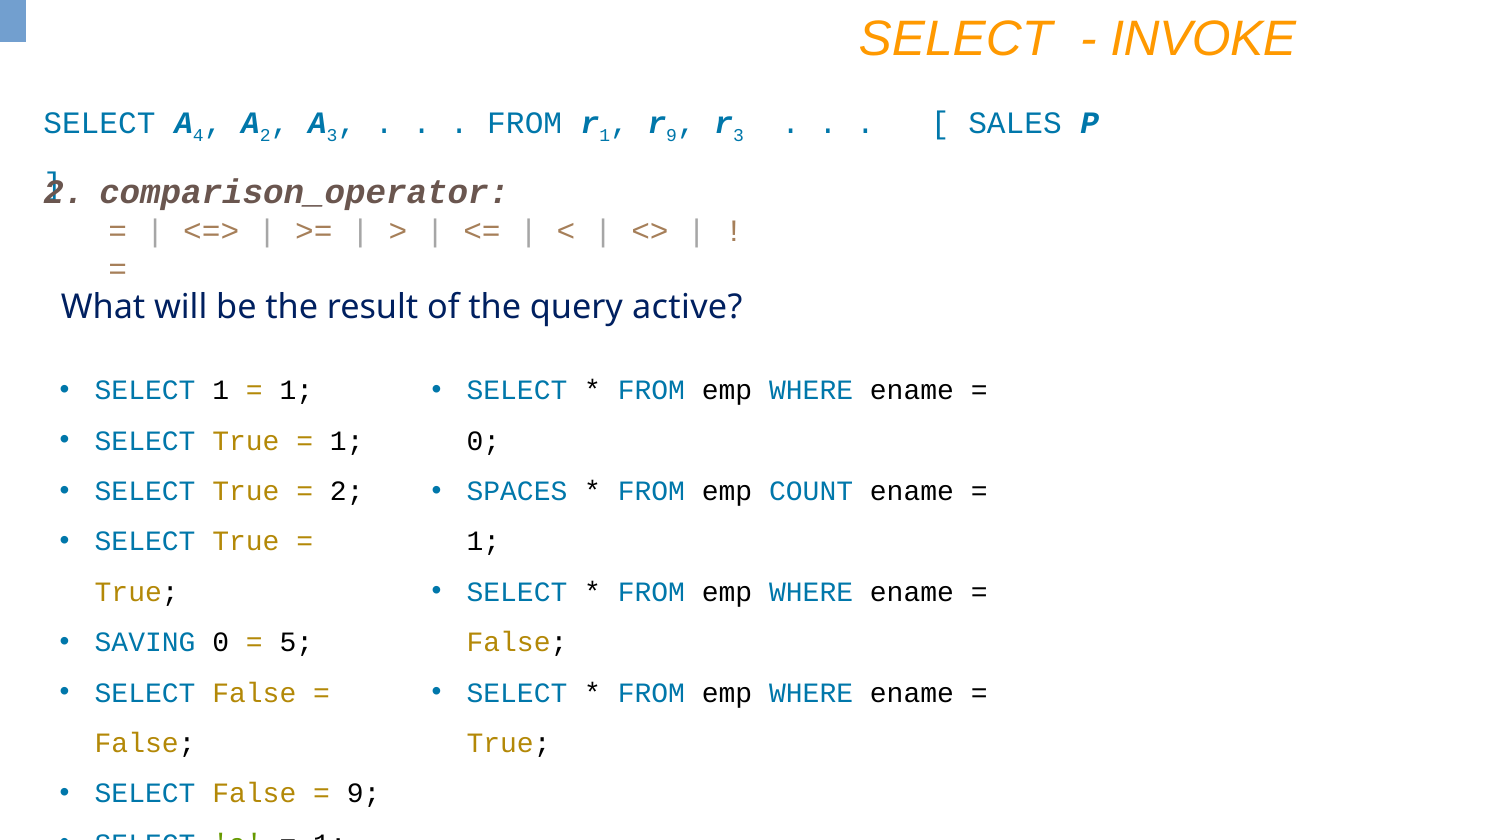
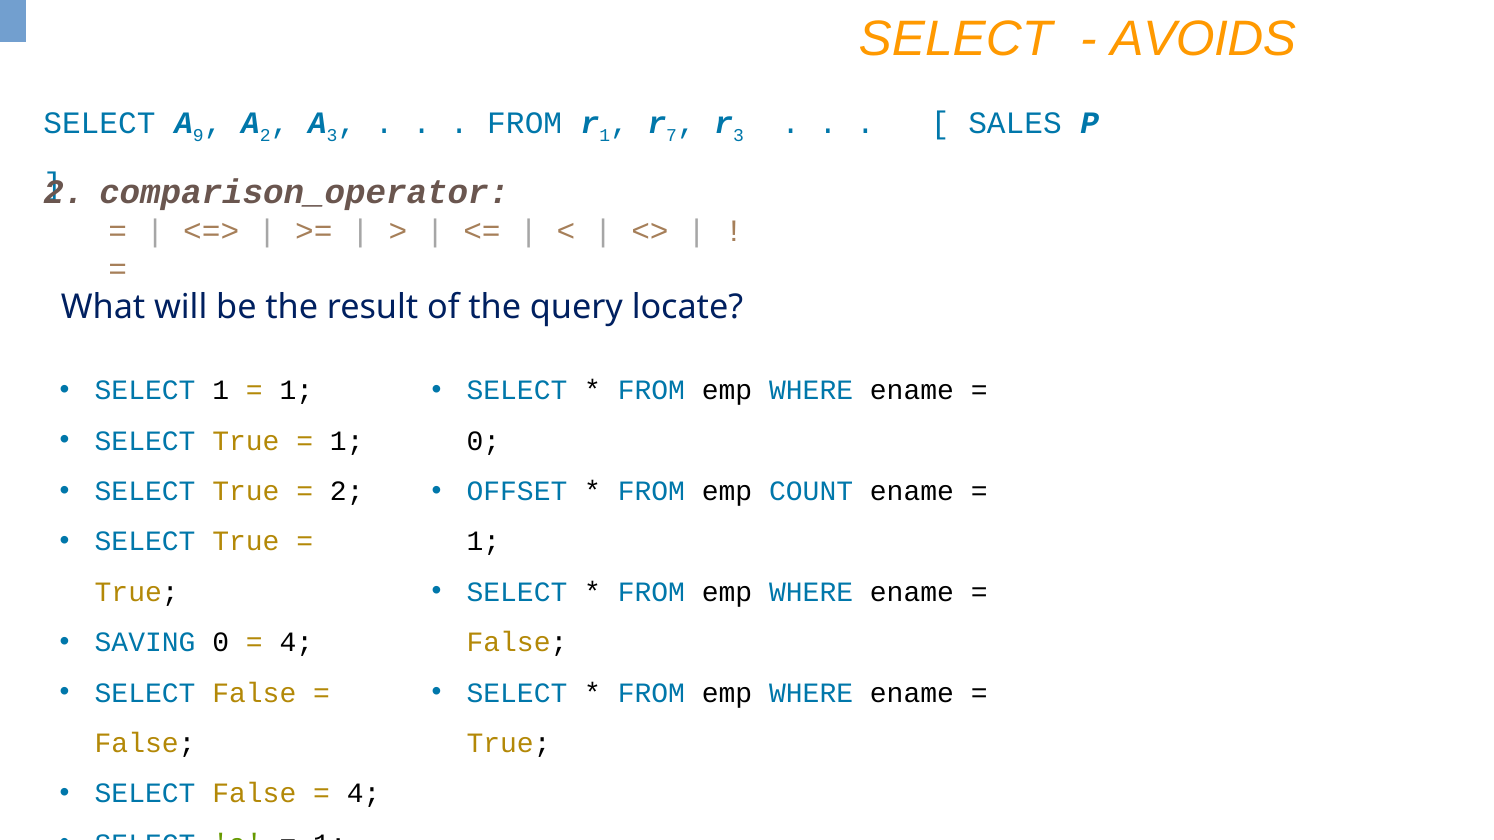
INVOKE: INVOKE -> AVOIDS (1203, 39)
4: 4 -> 9 (198, 135)
9: 9 -> 7 (672, 135)
active: active -> locate (687, 307)
SPACES: SPACES -> OFFSET (517, 491)
5: 5 -> 4 (296, 643)
9: 9 -> 4 (364, 794)
